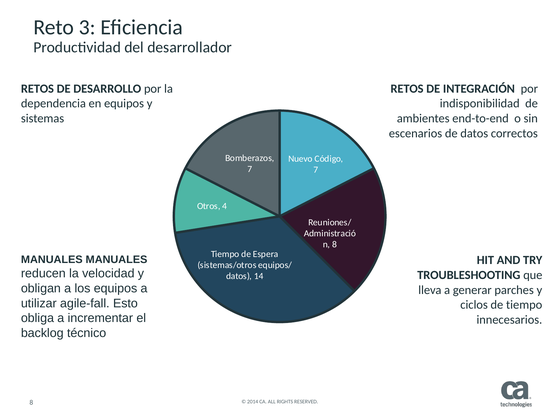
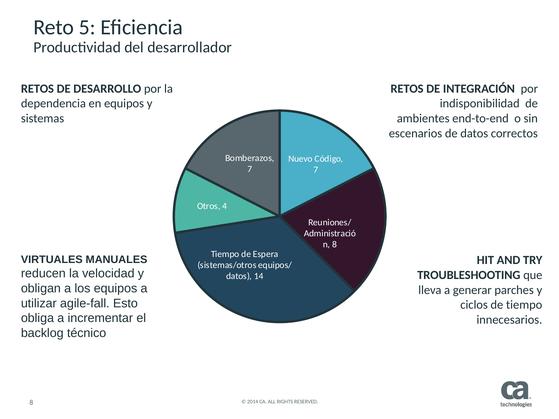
3: 3 -> 5 (87, 27)
MANUALES: MANUALES -> VIRTUALES (52, 260)
